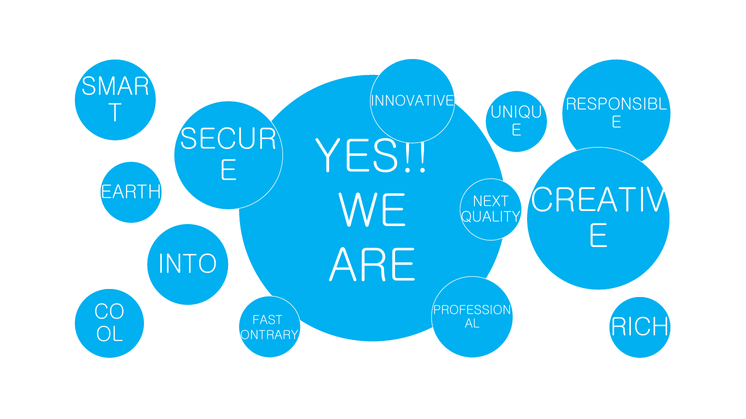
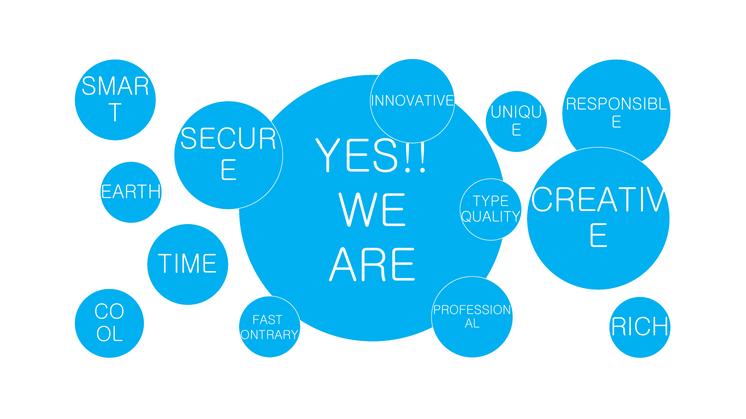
NEXT: NEXT -> TYPE (491, 202)
INTO: INTO -> TIME (188, 265)
